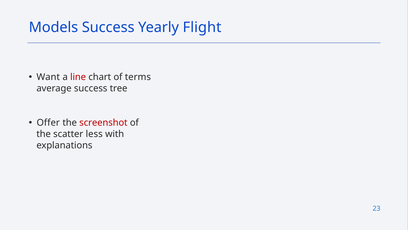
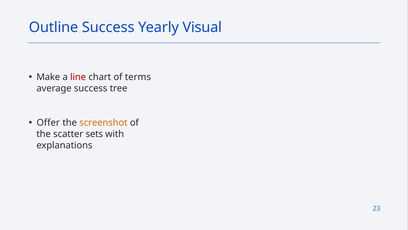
Models: Models -> Outline (54, 27)
Flight: Flight -> Visual (202, 27)
Want: Want -> Make (48, 77)
screenshot colour: red -> orange (103, 123)
less: less -> sets (94, 134)
